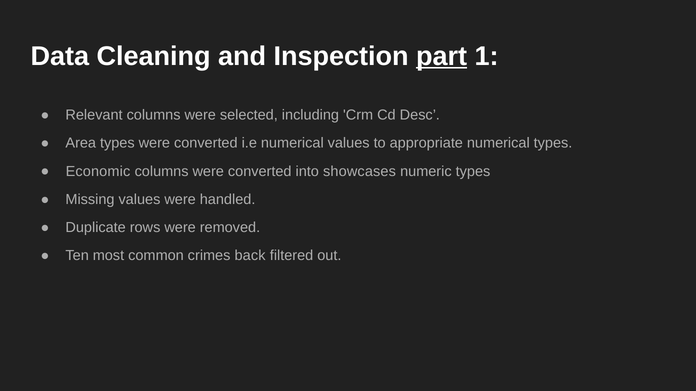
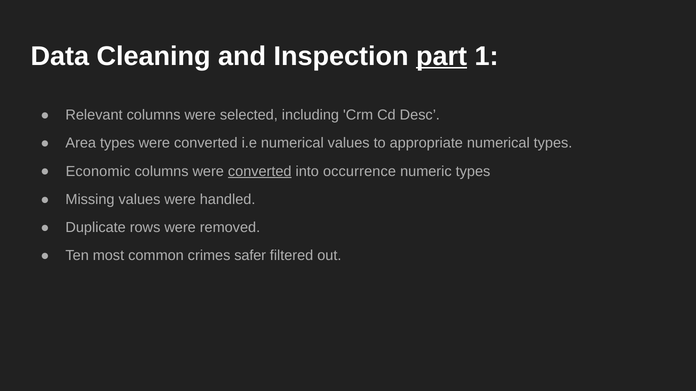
converted underline: none -> present (260, 171)
showcases: showcases -> occurrence (360, 171)
back: back -> safer (250, 256)
